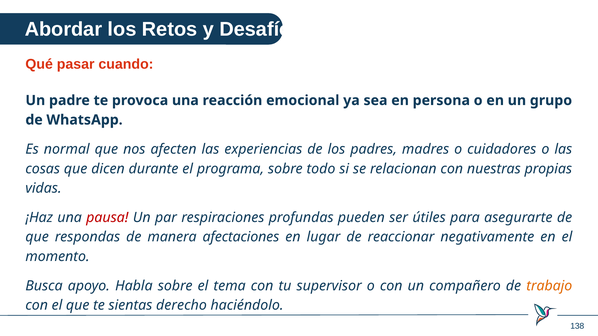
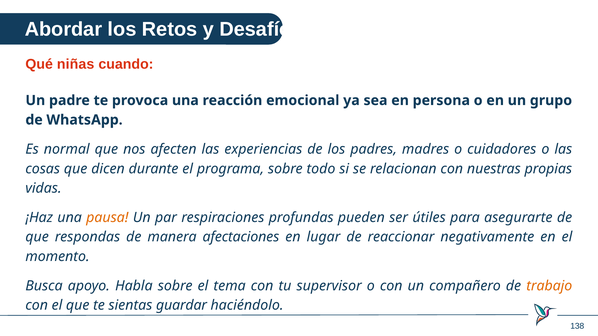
pasar: pasar -> niñas (76, 64)
pausa colour: red -> orange (107, 218)
derecho: derecho -> guardar (182, 306)
